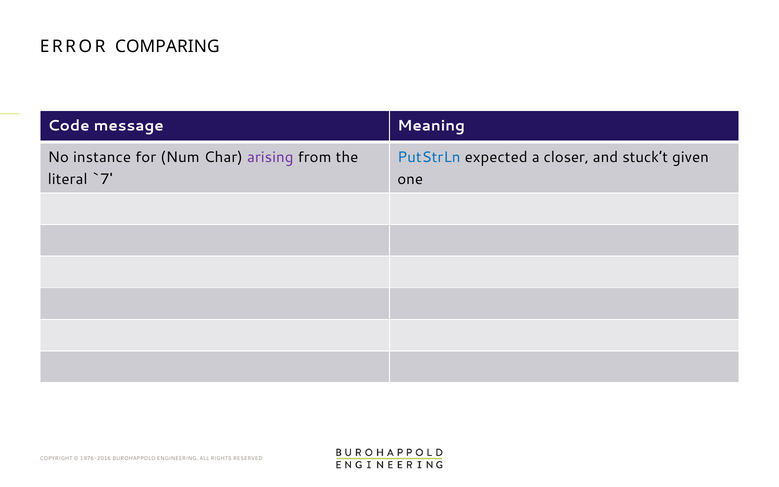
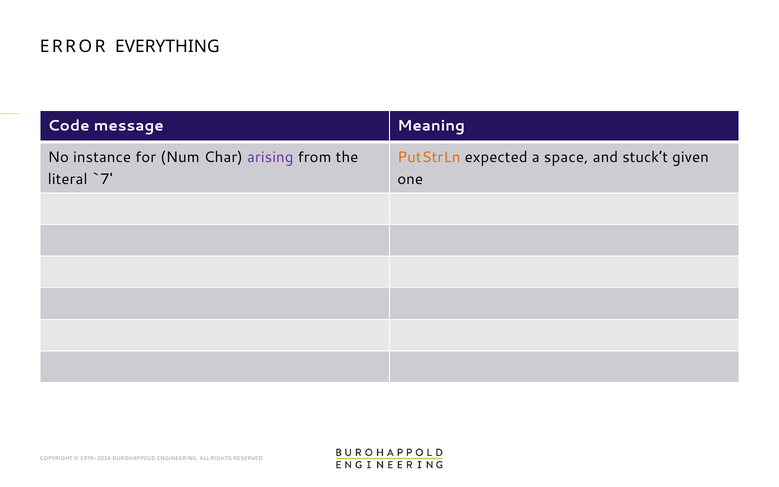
COMPARING: COMPARING -> EVERYTHING (167, 47)
PutStrLn colour: blue -> orange (429, 157)
closer: closer -> space (566, 157)
